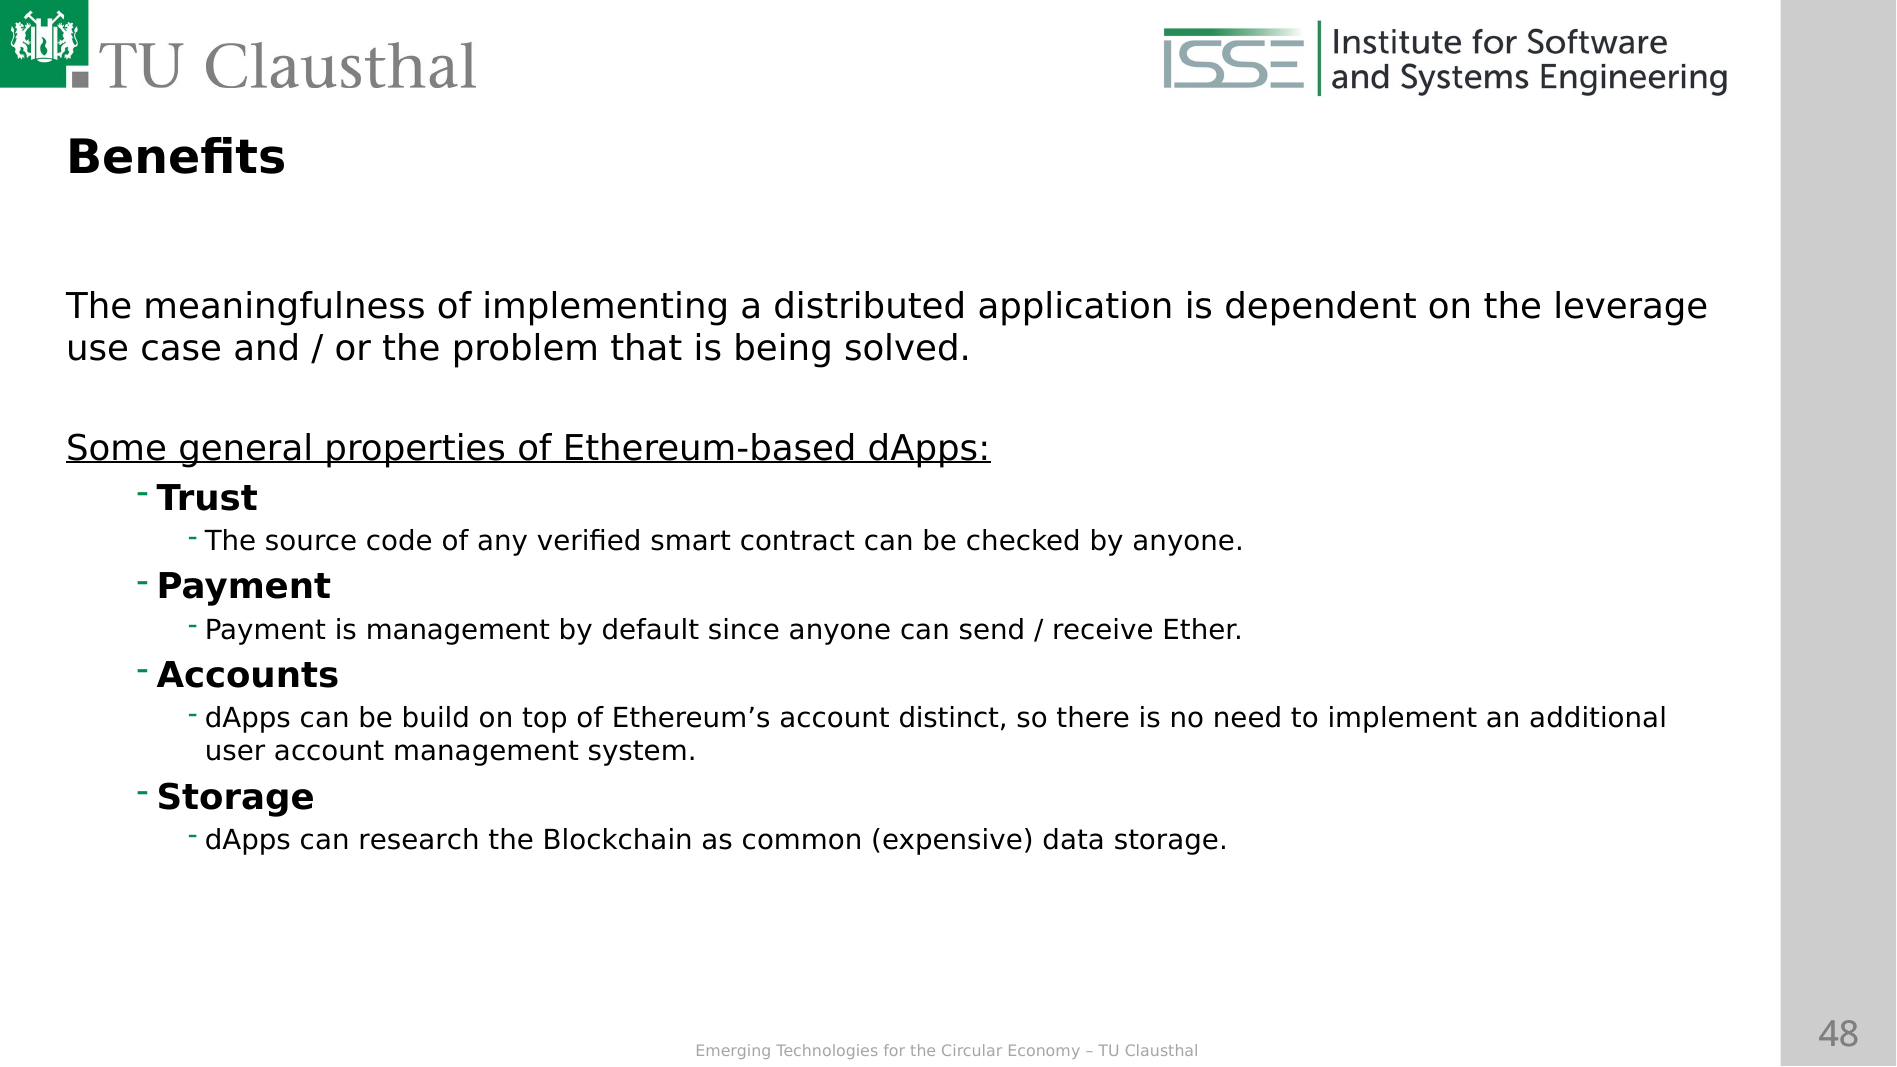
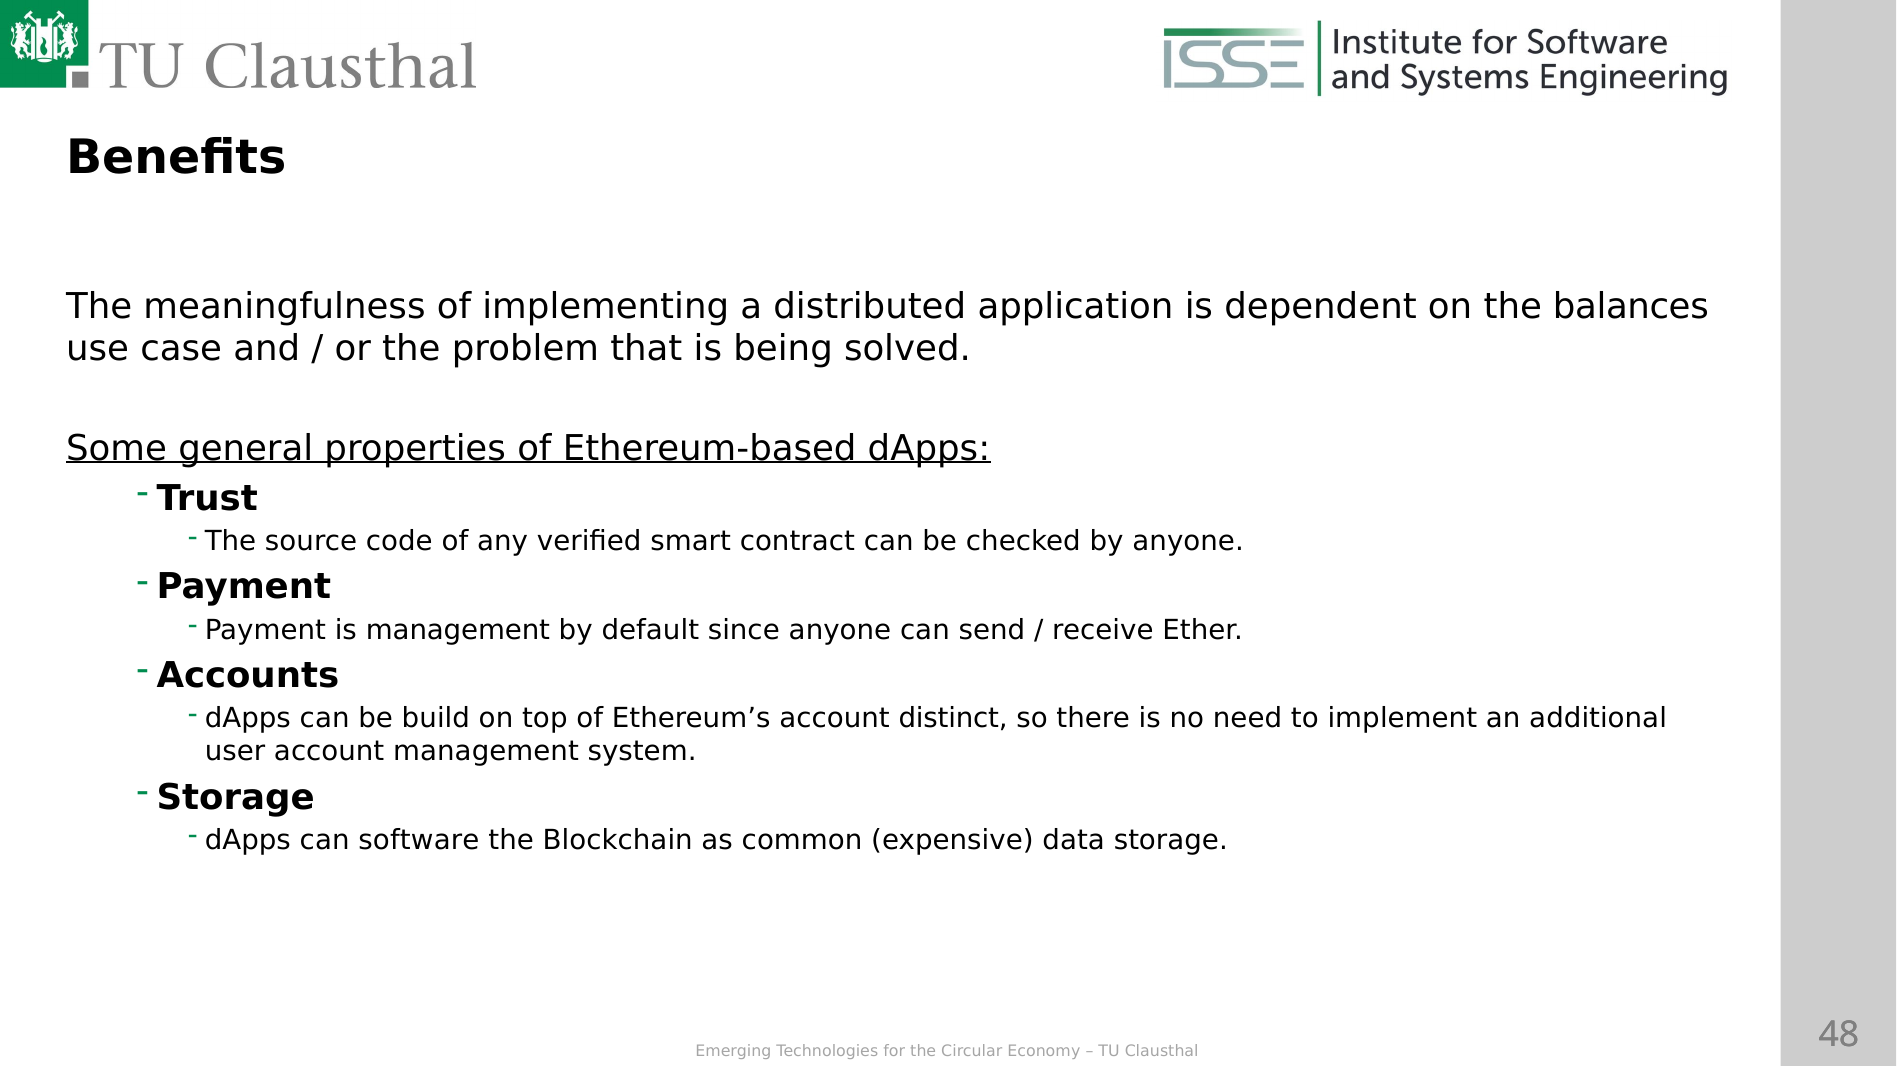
leverage: leverage -> balances (1631, 307)
research: research -> software (419, 840)
